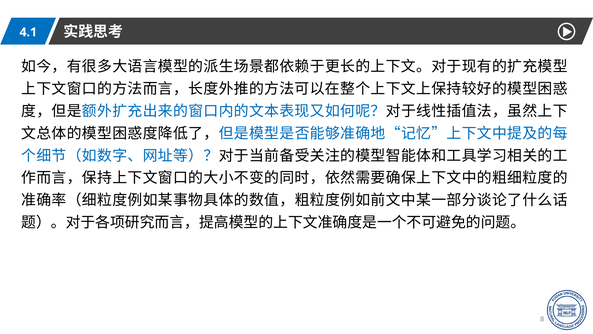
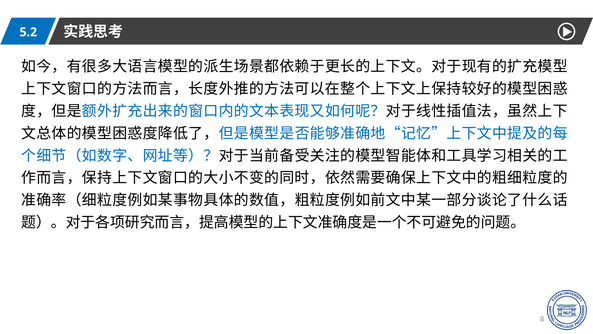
4.1: 4.1 -> 5.2 (28, 32)
